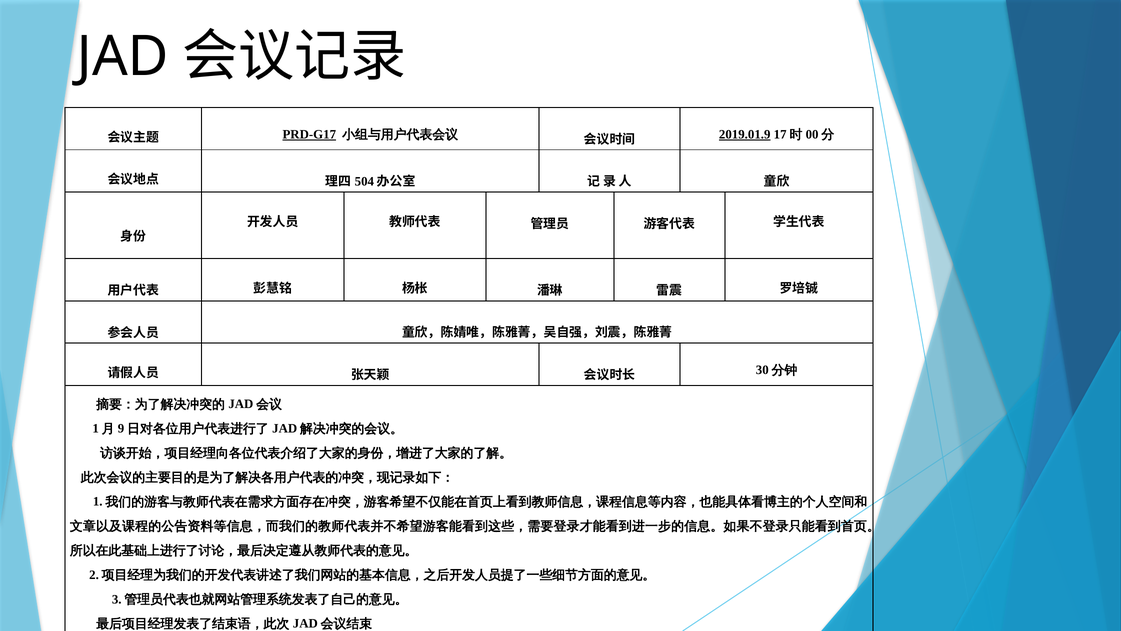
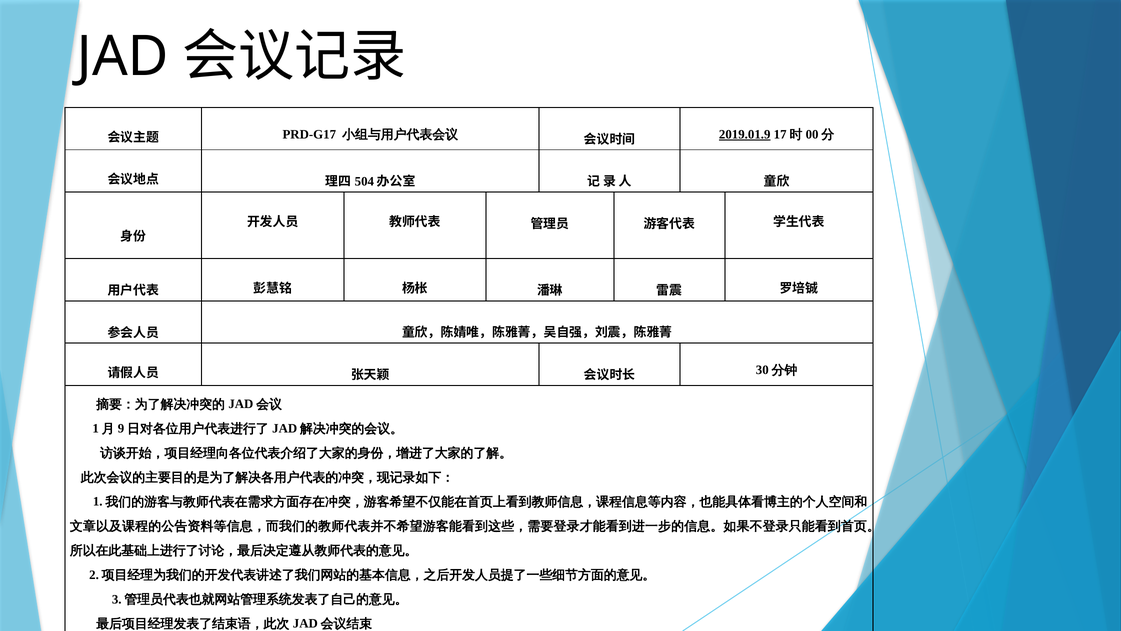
PRD-G17 underline: present -> none (309, 134)
